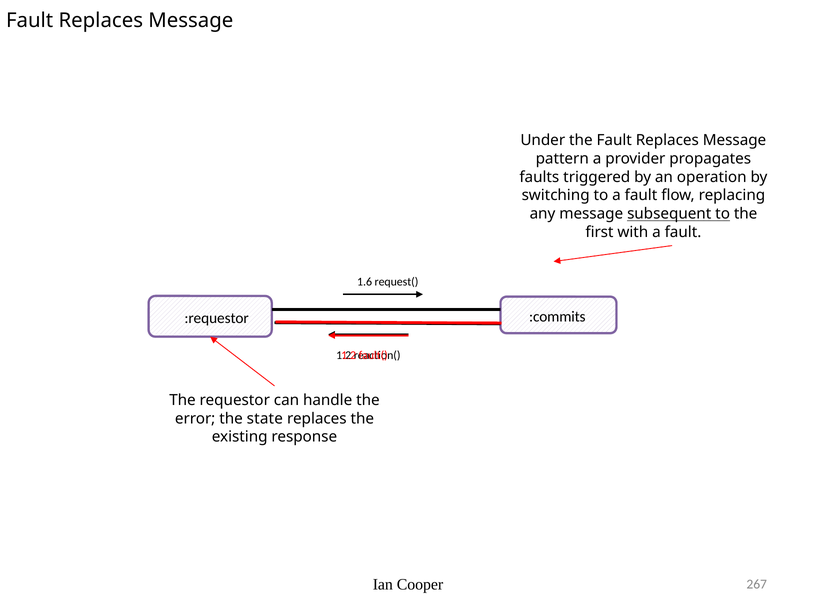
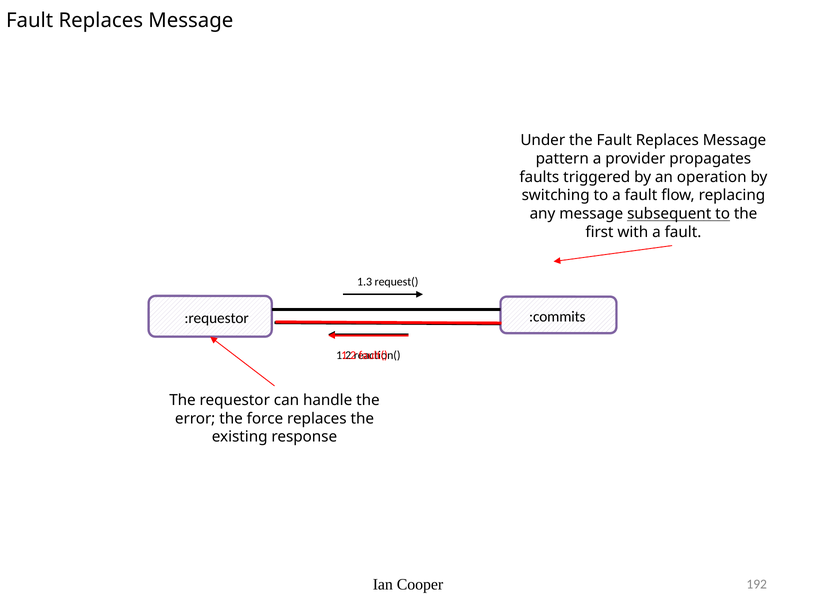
1.6: 1.6 -> 1.3 (365, 282)
state: state -> force (265, 419)
267: 267 -> 192 (757, 584)
